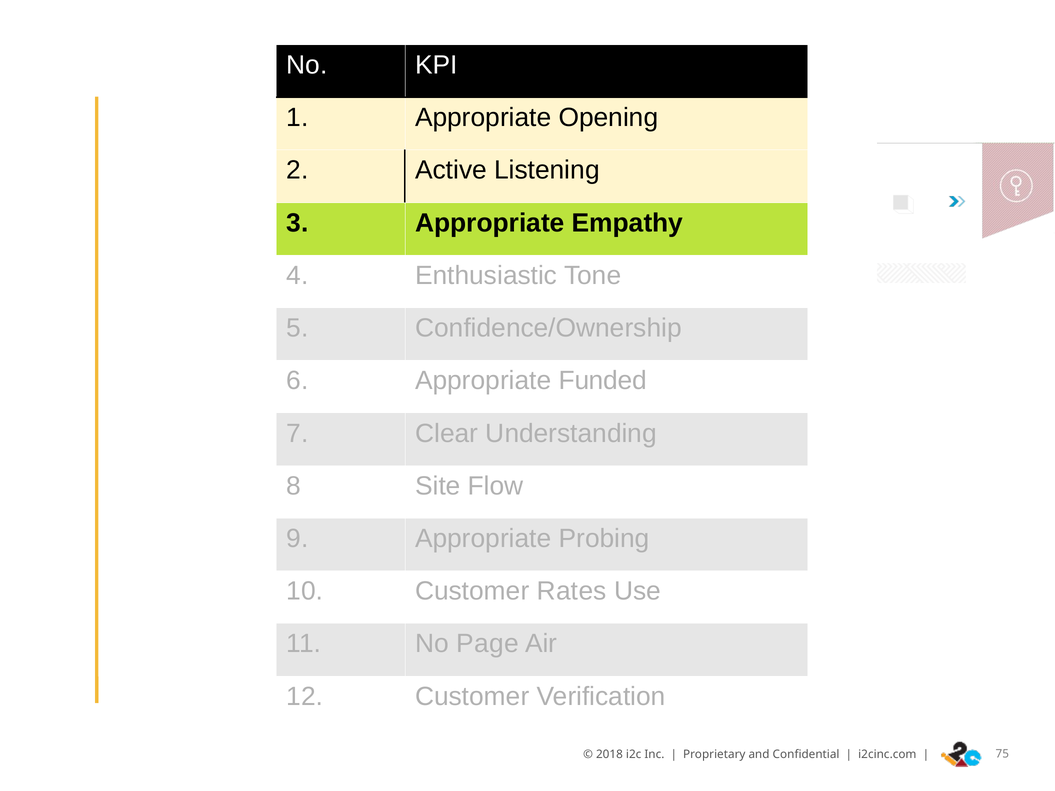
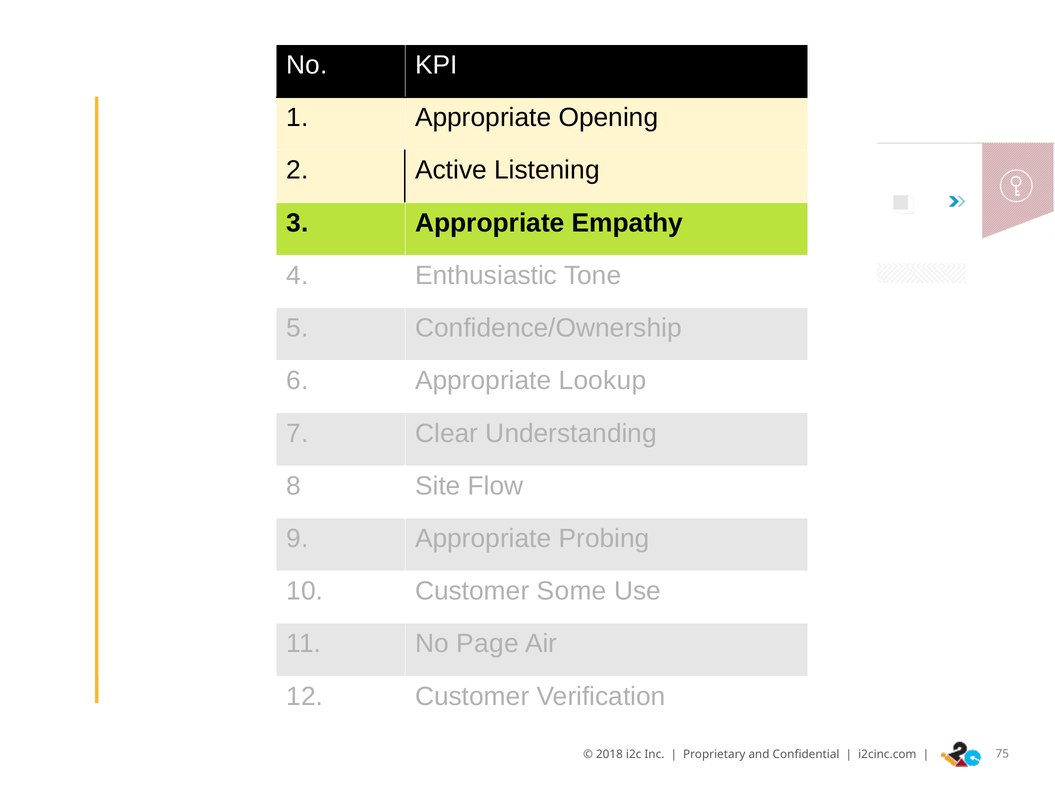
Funded: Funded -> Lookup (603, 381)
Rates: Rates -> Some (572, 591)
